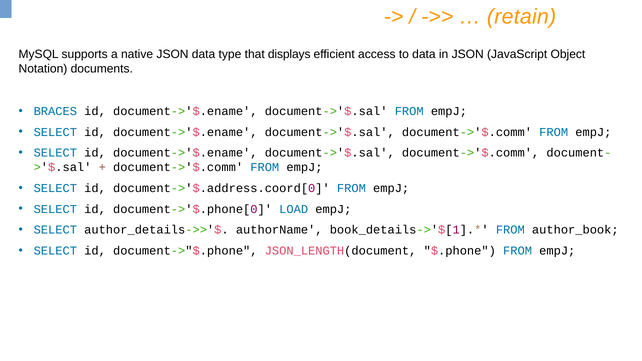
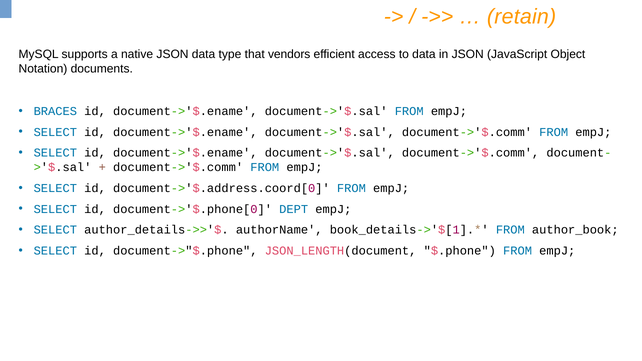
displays: displays -> vendors (289, 55)
LOAD: LOAD -> DEPT (294, 209)
